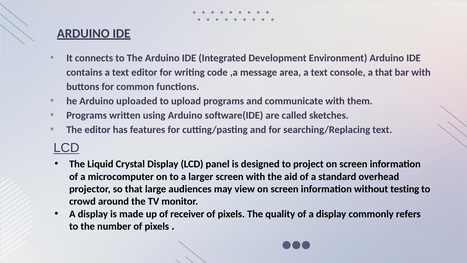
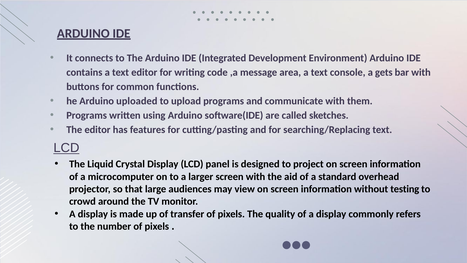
a that: that -> gets (384, 72)
receiver: receiver -> transfer (187, 214)
